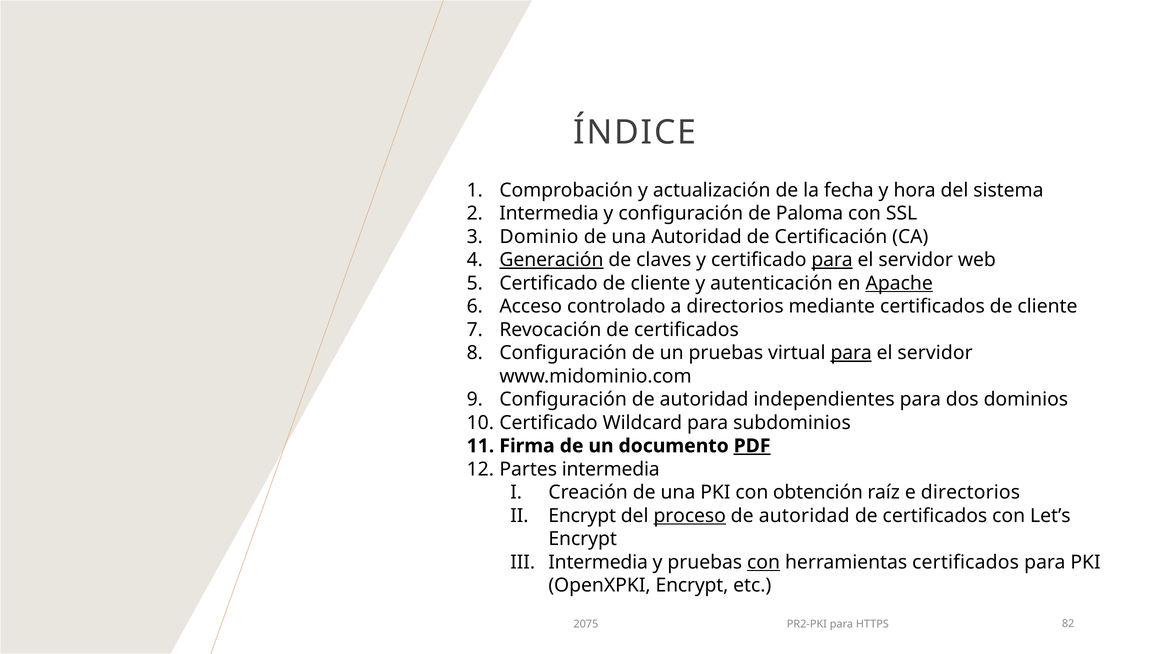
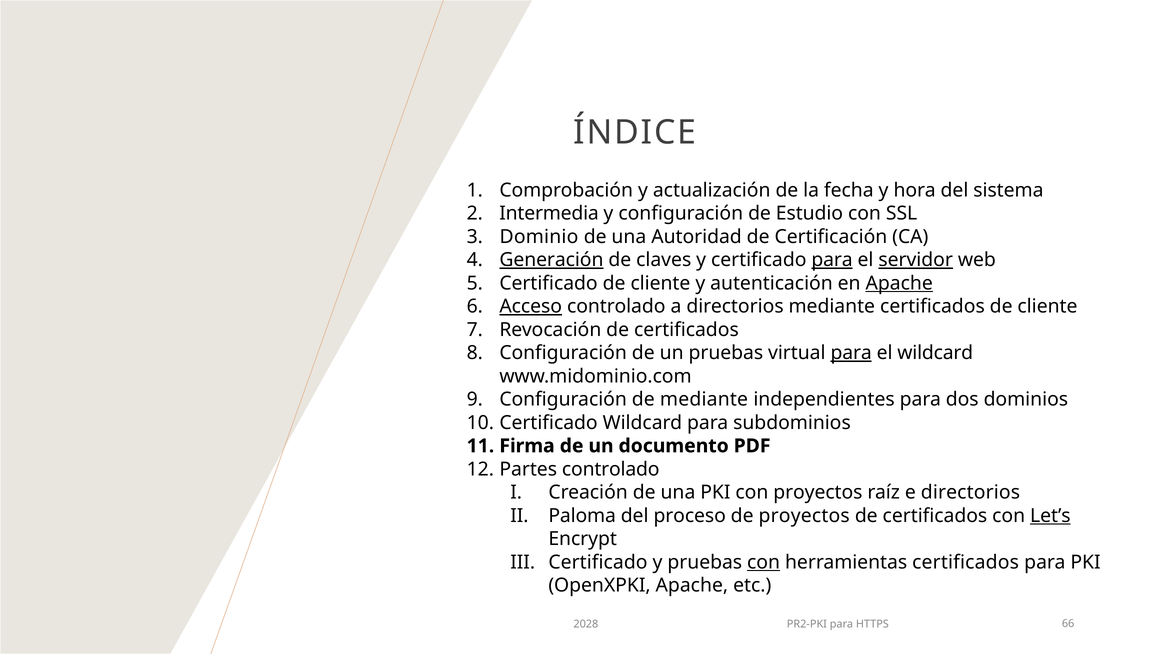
Paloma: Paloma -> Estudio (809, 214)
servidor underline: none -> present (916, 260)
Acceso underline: none -> present (531, 307)
servidor: servidor -> wildcard (935, 353)
Configuración de autoridad: autoridad -> mediante (704, 400)
PDF underline: present -> none (752, 446)
Partes intermedia: intermedia -> controlado (611, 469)
con obtención: obtención -> proyectos (818, 493)
Encrypt: Encrypt -> Paloma (582, 516)
proceso underline: present -> none (690, 516)
autoridad: autoridad -> proyectos (804, 516)
Let’s underline: none -> present (1050, 516)
Intermedia: Intermedia -> Certificado (598, 562)
OpenXPKI Encrypt: Encrypt -> Apache (692, 586)
2075: 2075 -> 2028 (586, 624)
82: 82 -> 66 (1068, 624)
